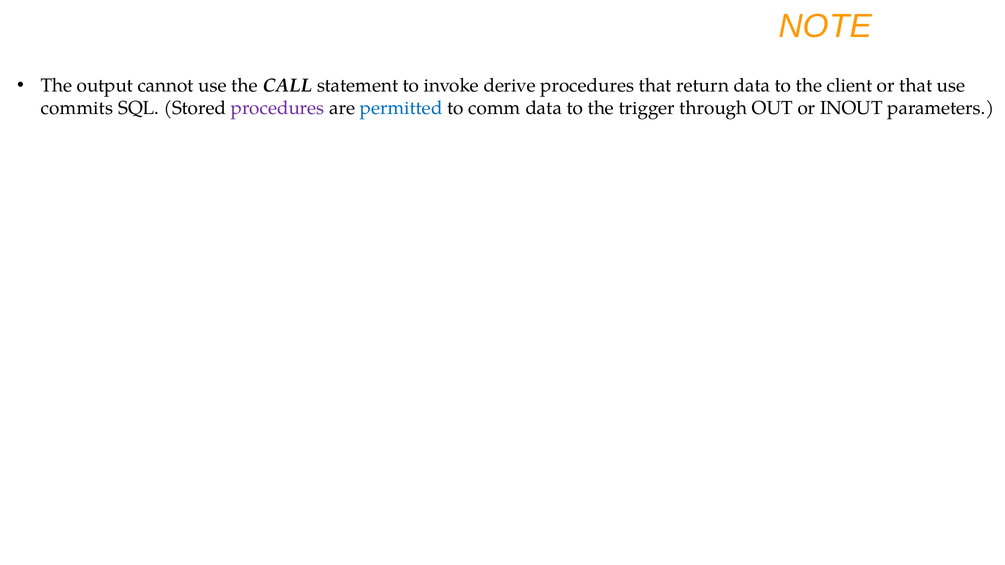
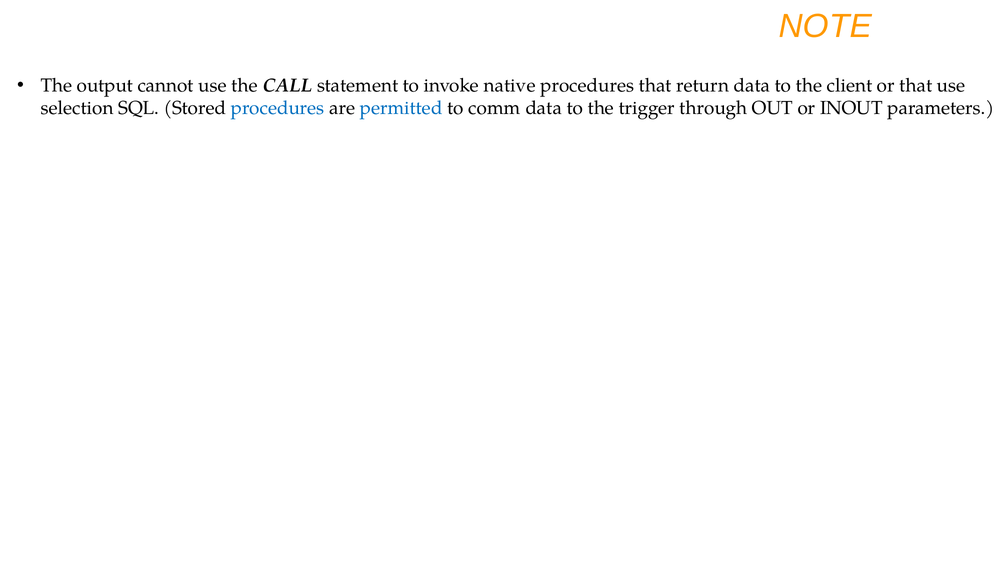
derive: derive -> native (510, 85)
commits: commits -> selection (77, 108)
procedures colour: purple -> blue (278, 108)
